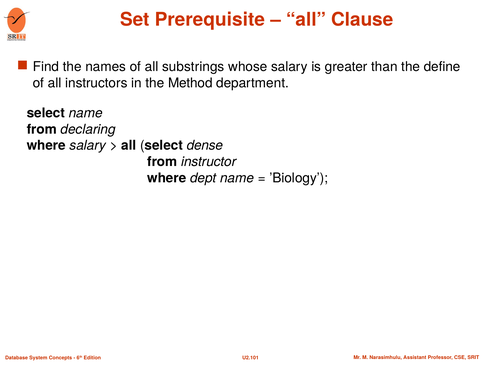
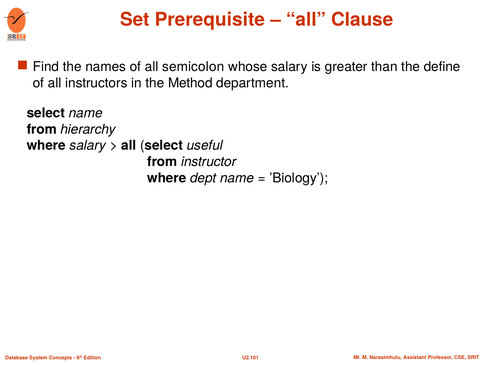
substrings: substrings -> semicolon (193, 67)
declaring: declaring -> hierarchy (88, 129)
dense: dense -> useful (205, 146)
